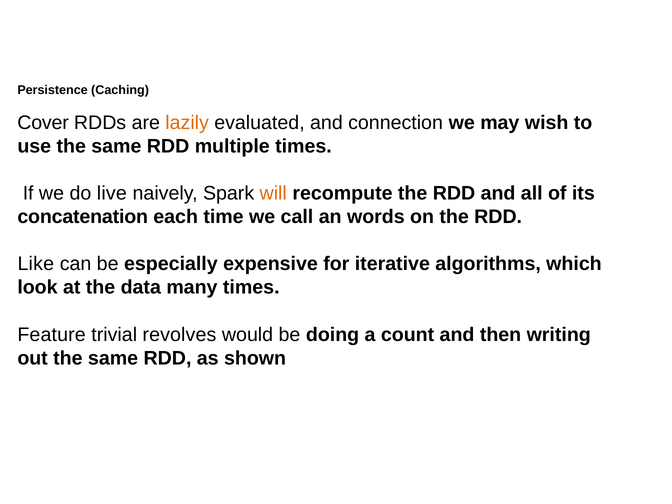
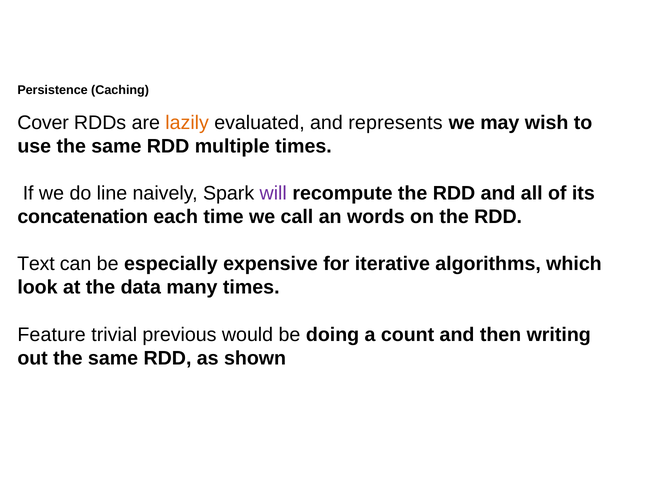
connection: connection -> represents (395, 123)
live: live -> line (112, 193)
will colour: orange -> purple (273, 193)
Like: Like -> Text (36, 264)
revolves: revolves -> previous (179, 335)
